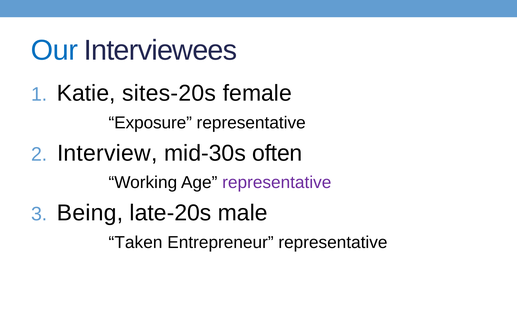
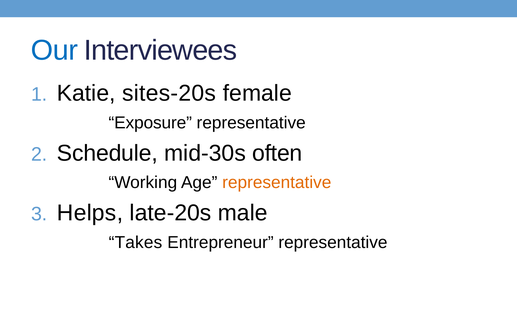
Interview: Interview -> Schedule (107, 153)
representative colour: purple -> orange (277, 183)
Being: Being -> Helps (90, 213)
Taken: Taken -> Takes (135, 242)
